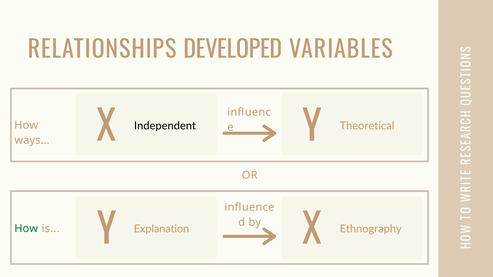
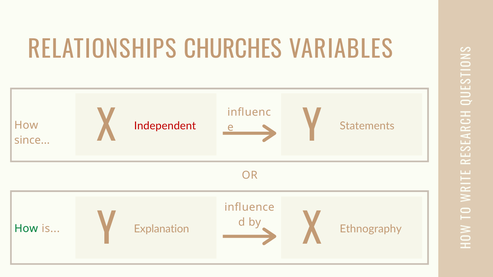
DEVELOPED: DEVELOPED -> CHURCHES (233, 50)
Independent colour: black -> red (165, 126)
Theoretical: Theoretical -> Statements (367, 126)
ways: ways -> since (32, 140)
